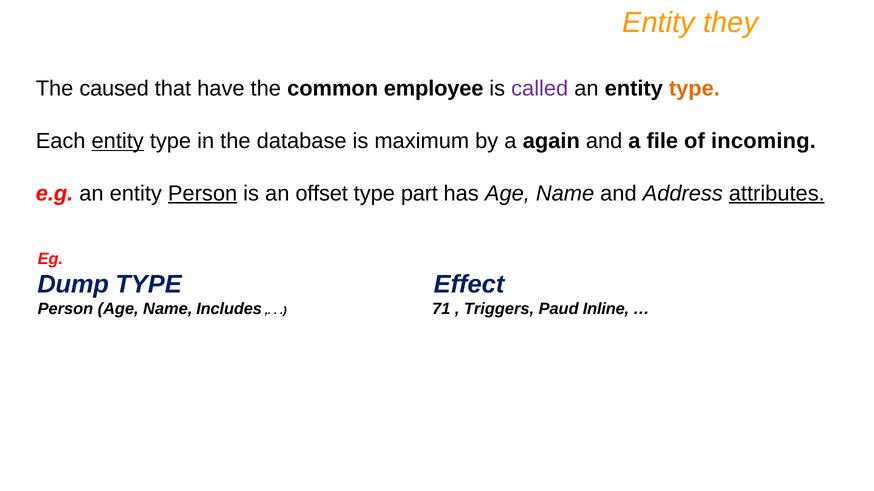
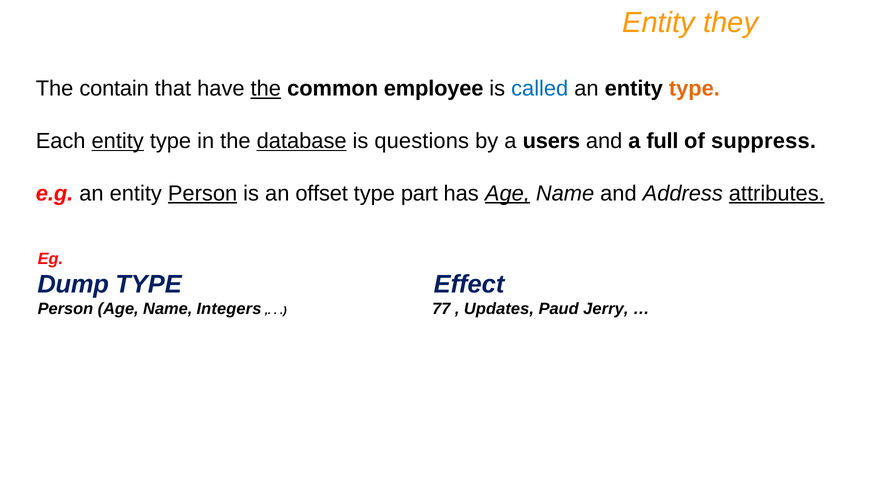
caused: caused -> contain (114, 89)
the underline: none -> present (266, 89)
called colour: purple -> blue (540, 89)
database underline: none -> present (302, 141)
maximum: maximum -> questions (422, 141)
again: again -> users (551, 141)
file: file -> full (662, 141)
incoming: incoming -> suppress (763, 141)
Age underline: none -> present (507, 194)
Includes: Includes -> Integers (229, 309)
71: 71 -> 77 (441, 309)
Triggers: Triggers -> Updates (499, 309)
Inline: Inline -> Jerry (606, 309)
